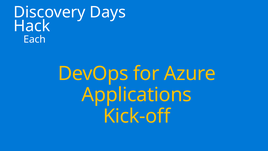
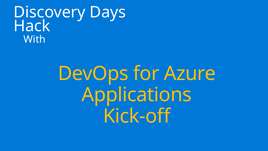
Each: Each -> With (35, 39)
